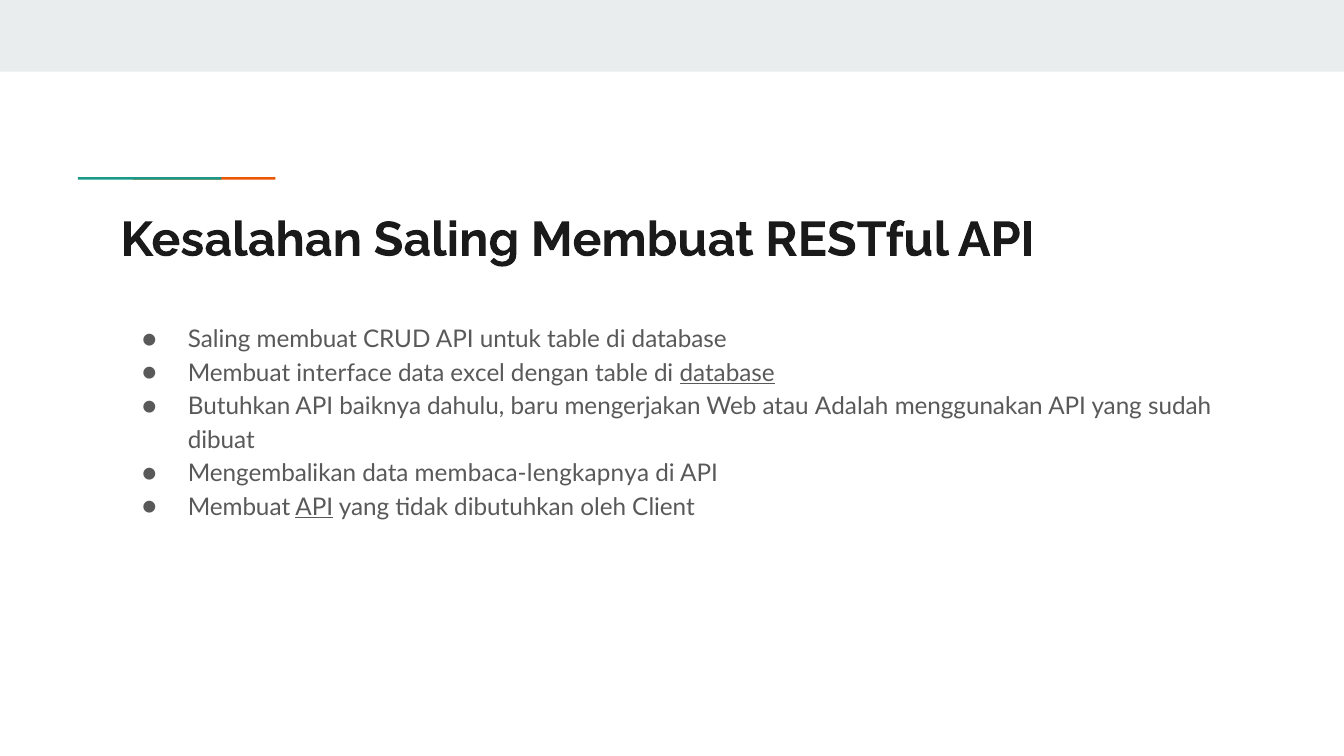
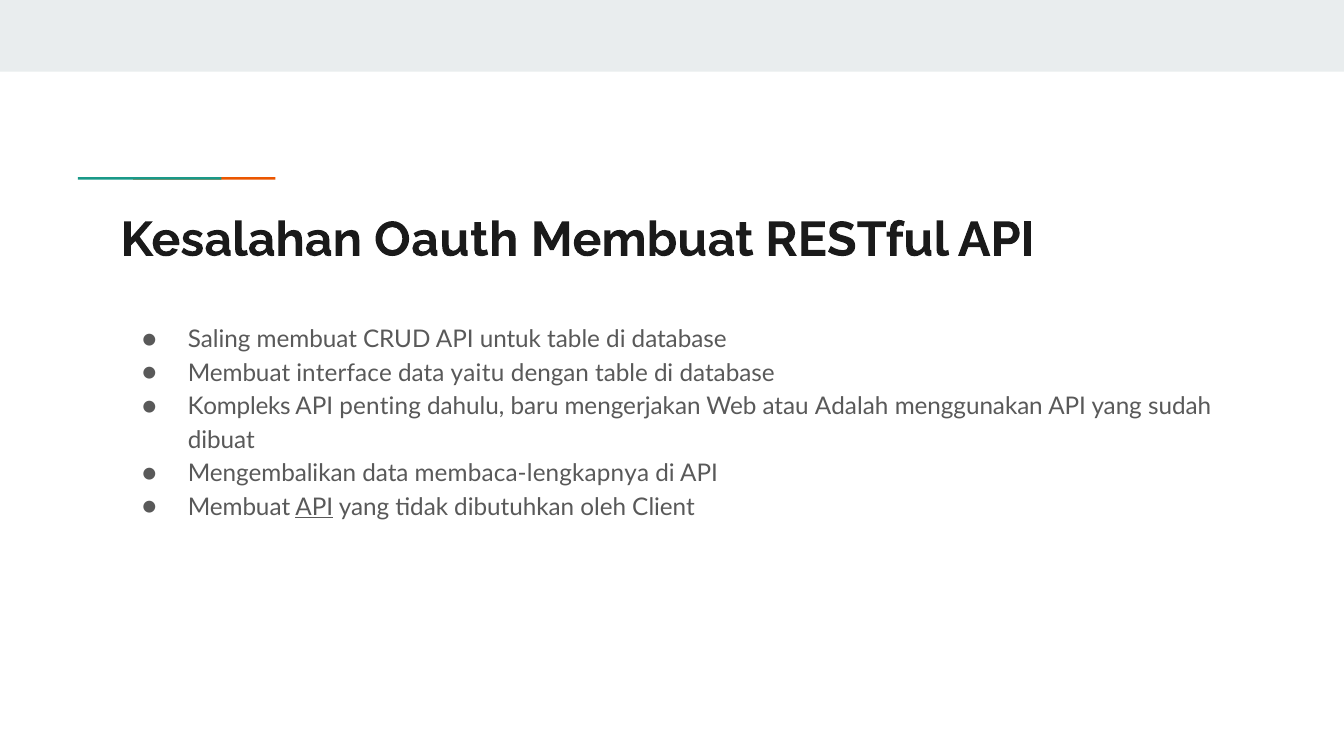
Kesalahan Saling: Saling -> Oauth (446, 240)
excel: excel -> yaitu (477, 373)
database underline: present -> none (727, 373)
Butuhkan: Butuhkan -> Kompleks (239, 407)
baiknya: baiknya -> penting (380, 407)
